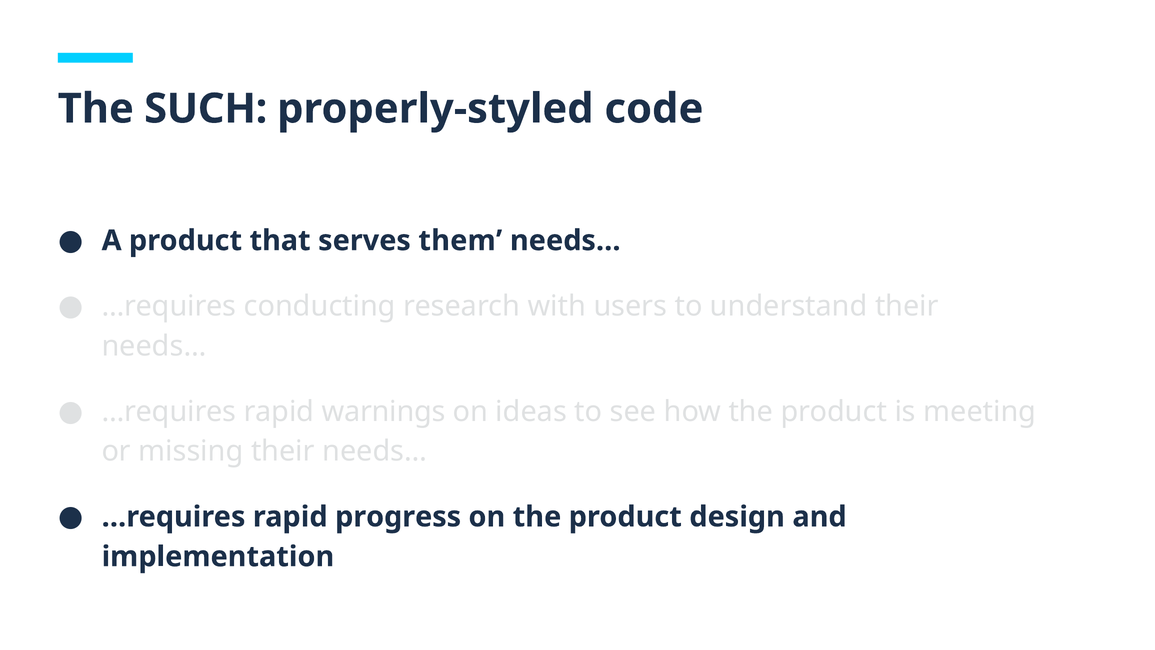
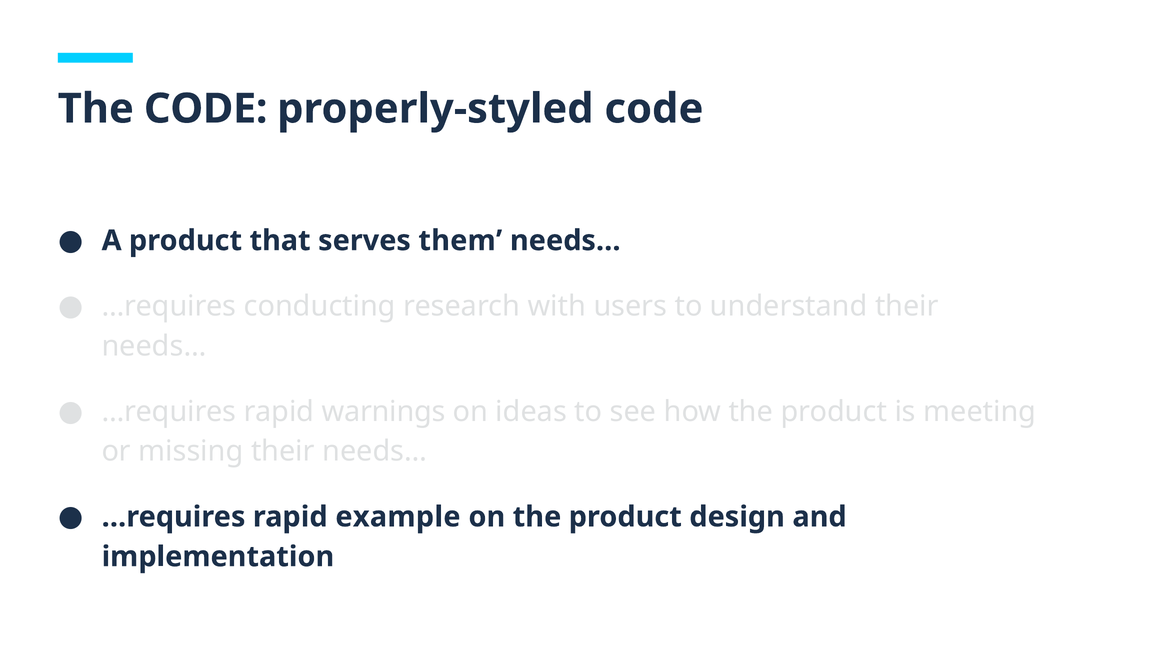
The SUCH: SUCH -> CODE (206, 109)
progress: progress -> example (398, 517)
